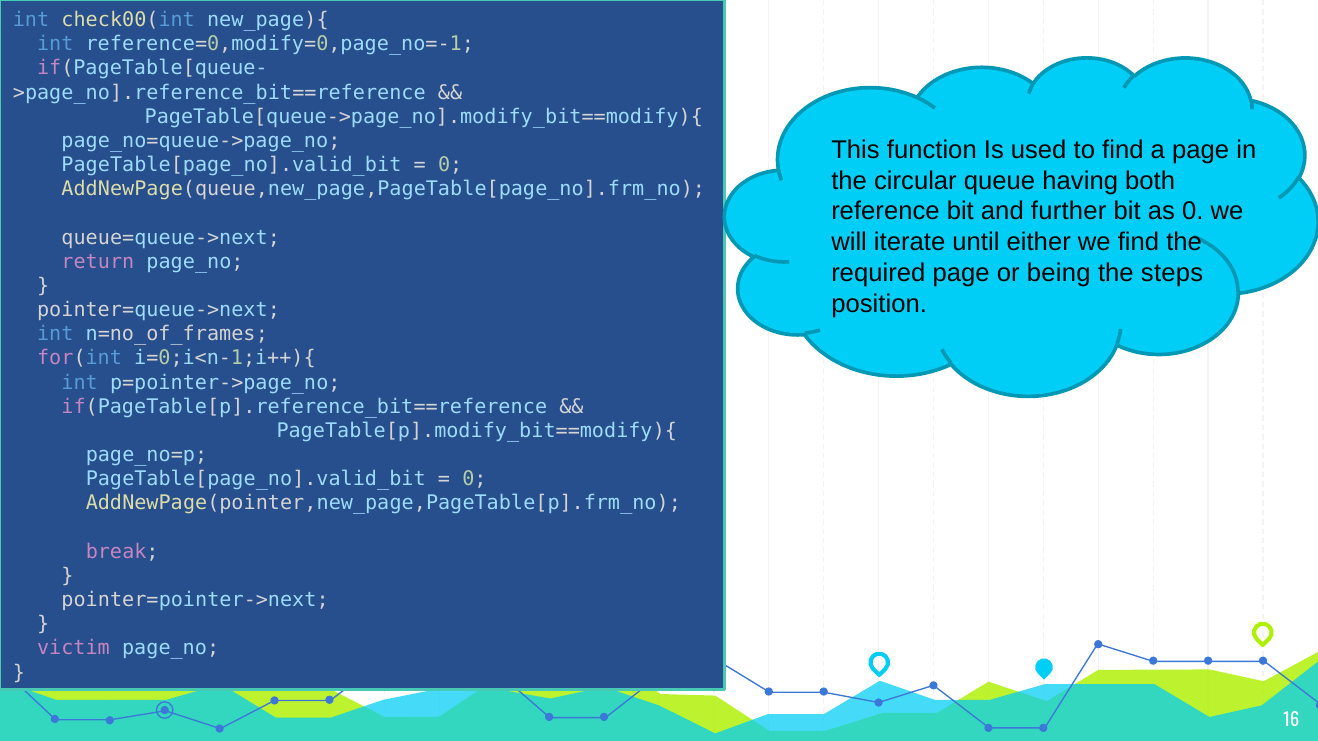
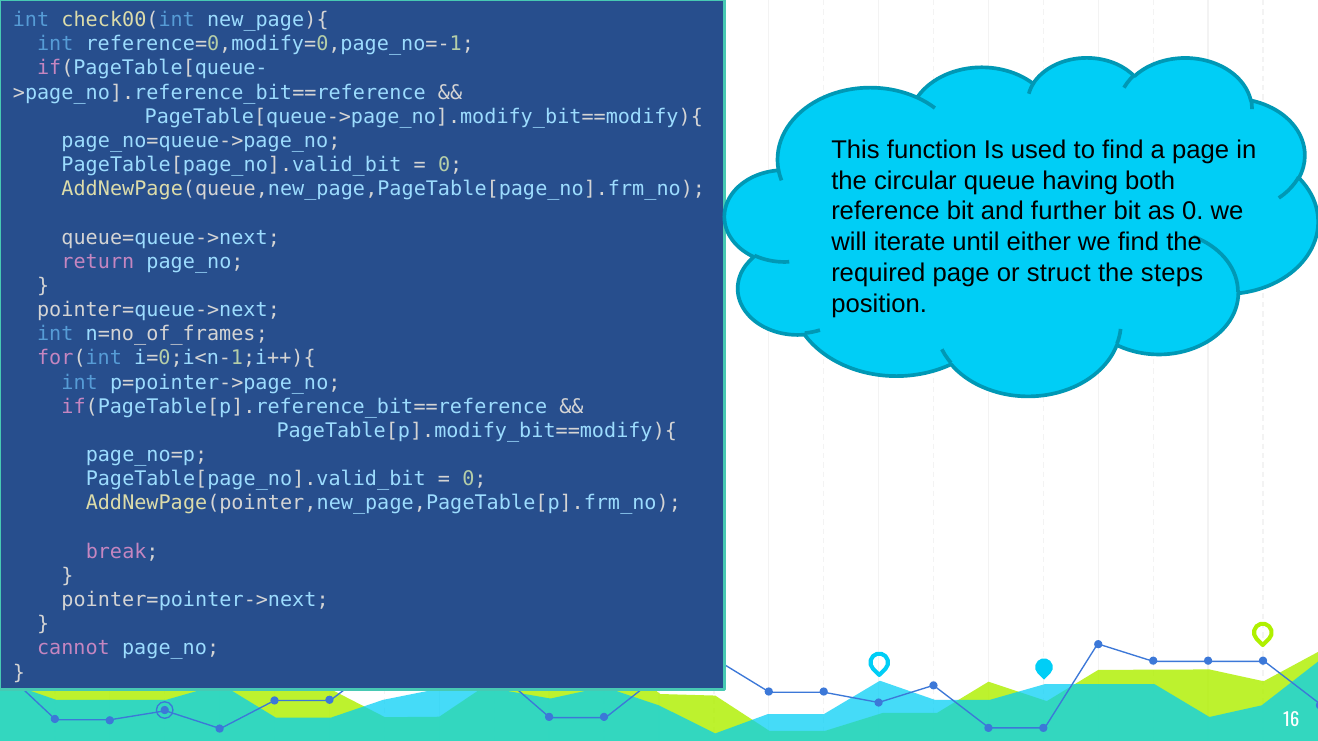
being: being -> struct (1059, 273)
victim: victim -> cannot (73, 649)
